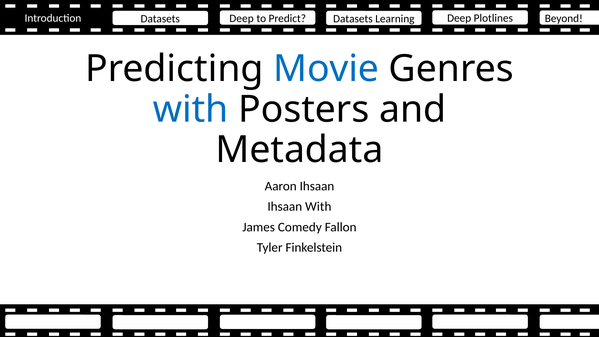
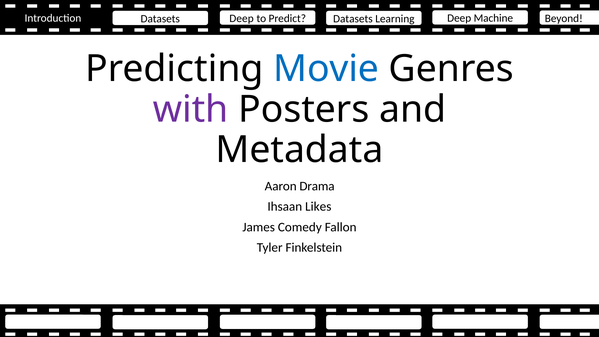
Plotlines: Plotlines -> Machine (493, 18)
with colour: blue -> purple (191, 109)
Aaron Ihsaan: Ihsaan -> Drama (317, 186)
Ihsaan With: With -> Likes (318, 207)
